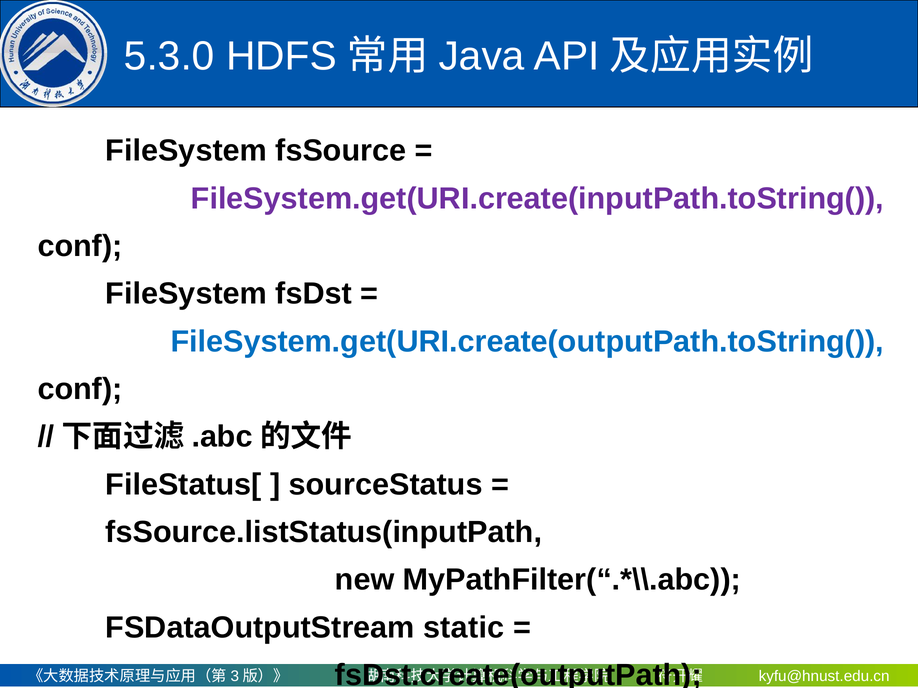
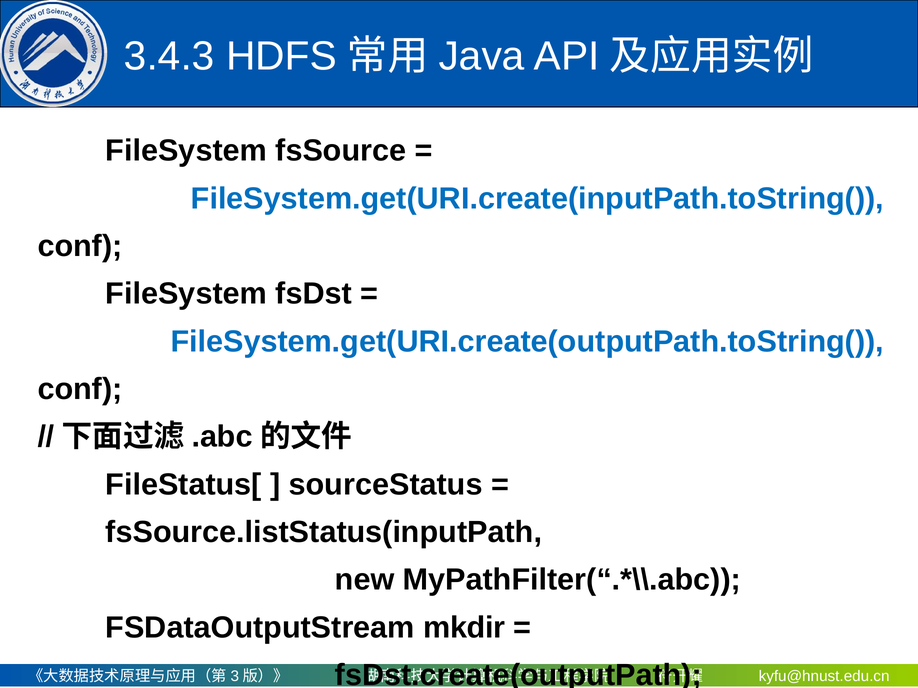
5.3.0: 5.3.0 -> 3.4.3 (169, 56)
FileSystem.get(URI.create(inputPath.toString( colour: purple -> blue (537, 199)
static: static -> mkdir (464, 628)
